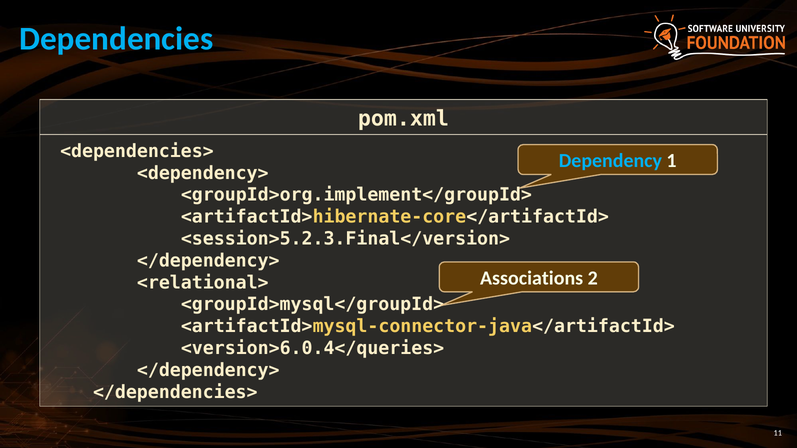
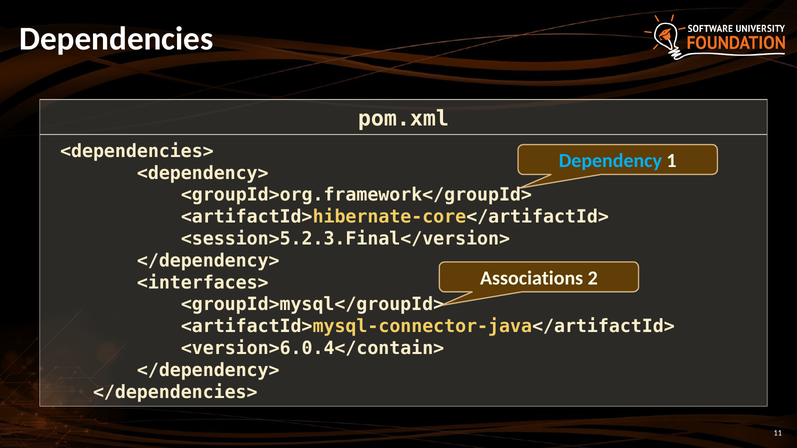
Dependencies colour: light blue -> white (116, 39)
<groupId>org.implement</groupId>: <groupId>org.implement</groupId> -> <groupId>org.framework</groupId> (356, 195)
<relational>: <relational> -> <interfaces> (203, 283)
<version>6.0.4</queries>: <version>6.0.4</queries> -> <version>6.0.4</contain> (313, 349)
